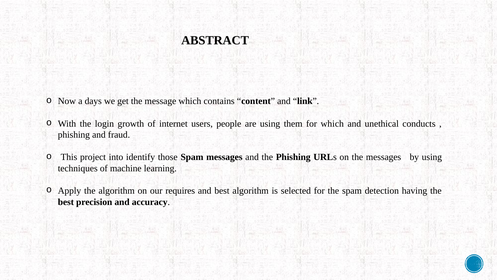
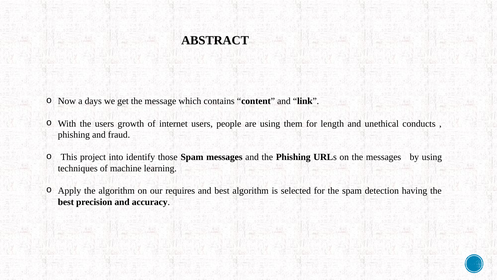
the login: login -> users (104, 123)
for which: which -> length (332, 123)
